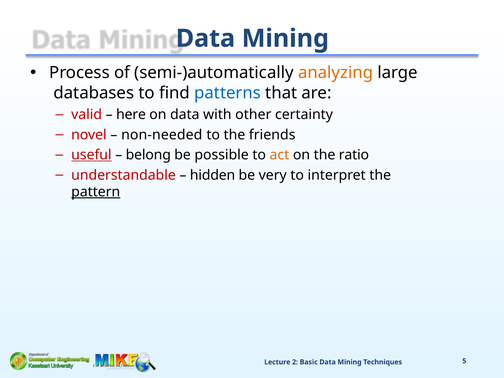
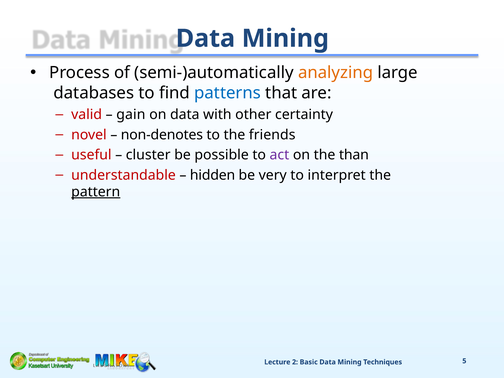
here: here -> gain (131, 115)
non-needed: non-needed -> non-denotes (162, 135)
useful underline: present -> none (91, 155)
belong: belong -> cluster (148, 155)
act colour: orange -> purple (279, 155)
ratio: ratio -> than (354, 155)
